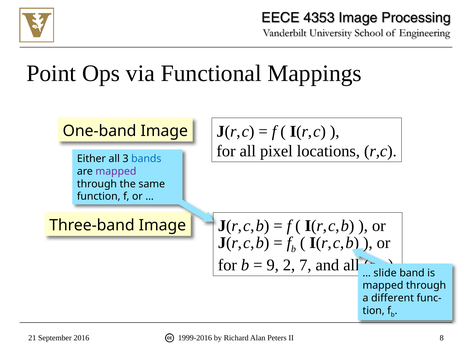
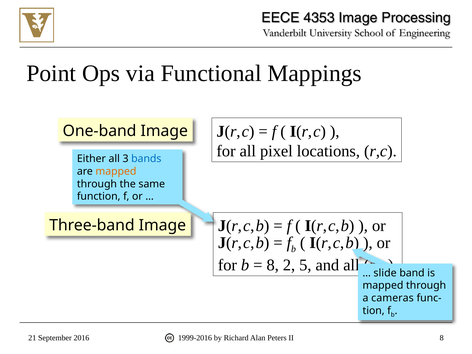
mapped colour: purple -> orange (116, 171)
9: 9 -> 8 (273, 265)
7: 7 -> 5 (305, 265)
different: different -> cameras (392, 298)
